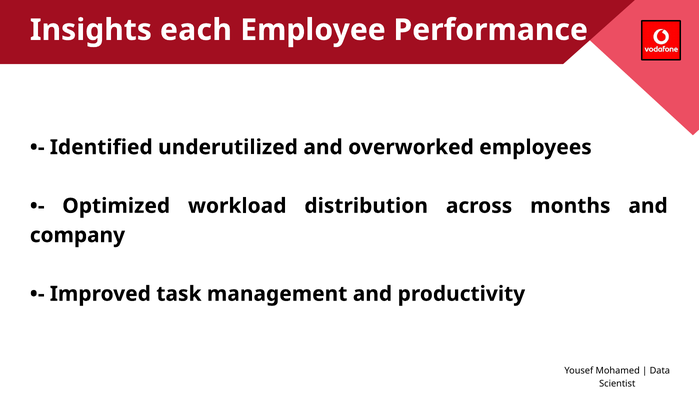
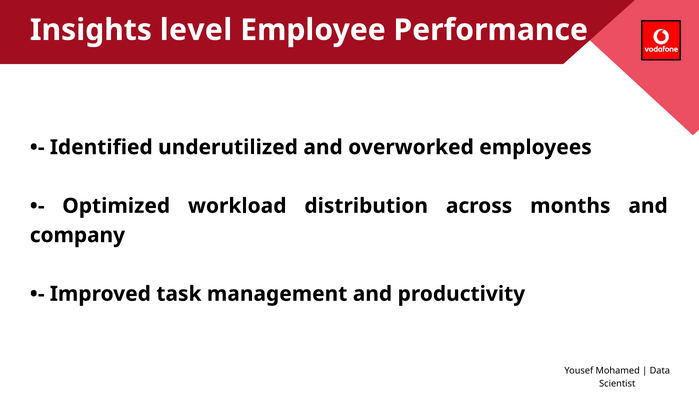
each: each -> level (196, 30)
